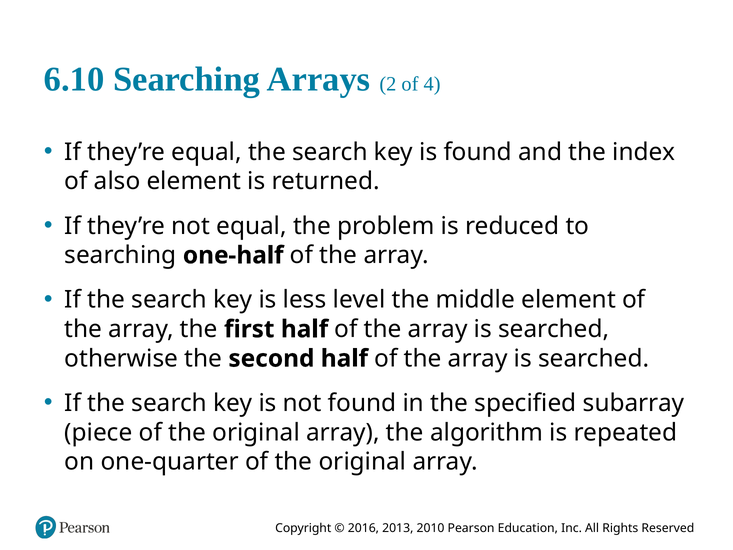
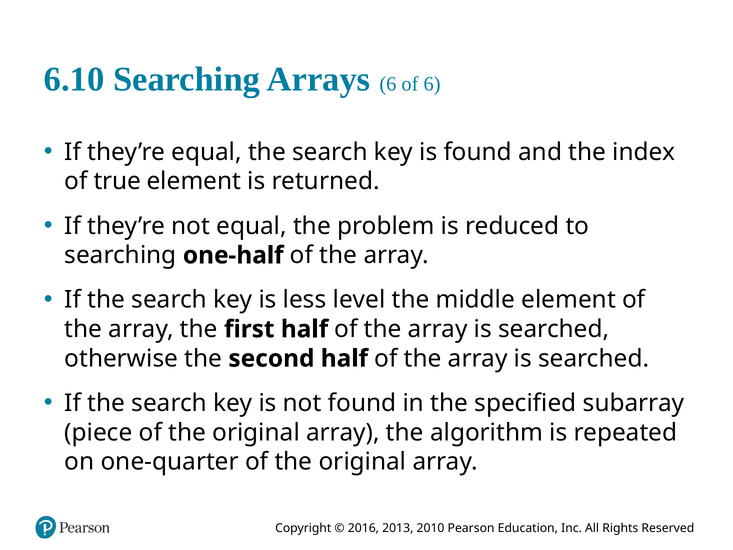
Arrays 2: 2 -> 6 (388, 84)
of 4: 4 -> 6 (432, 84)
also: also -> true (117, 181)
